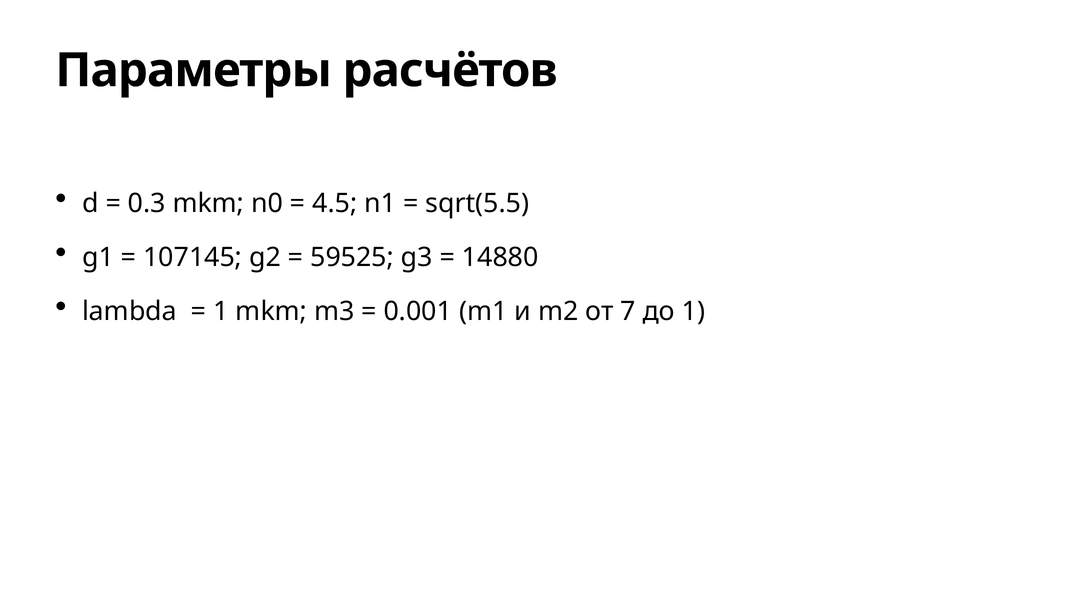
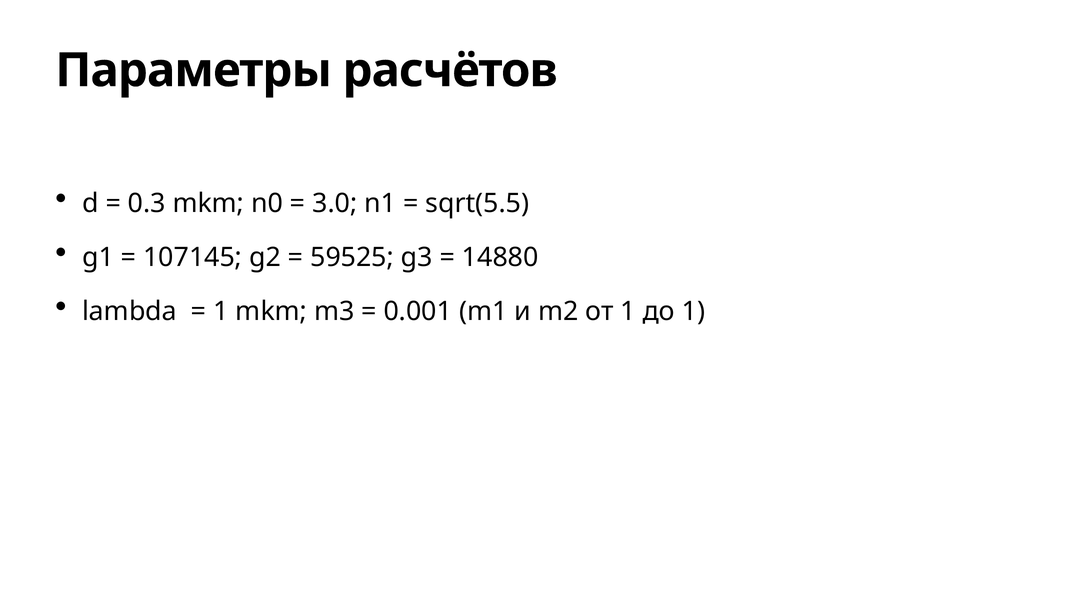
4.5: 4.5 -> 3.0 (335, 203)
от 7: 7 -> 1 (628, 311)
